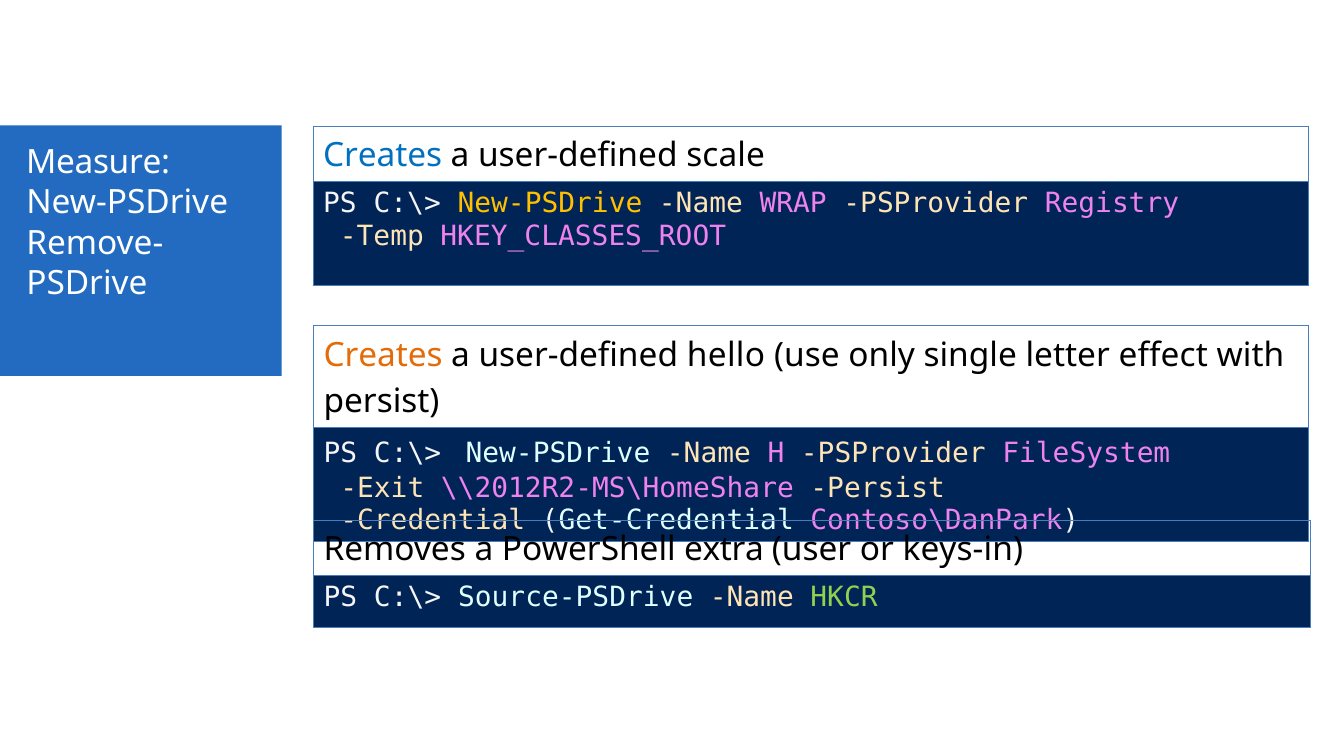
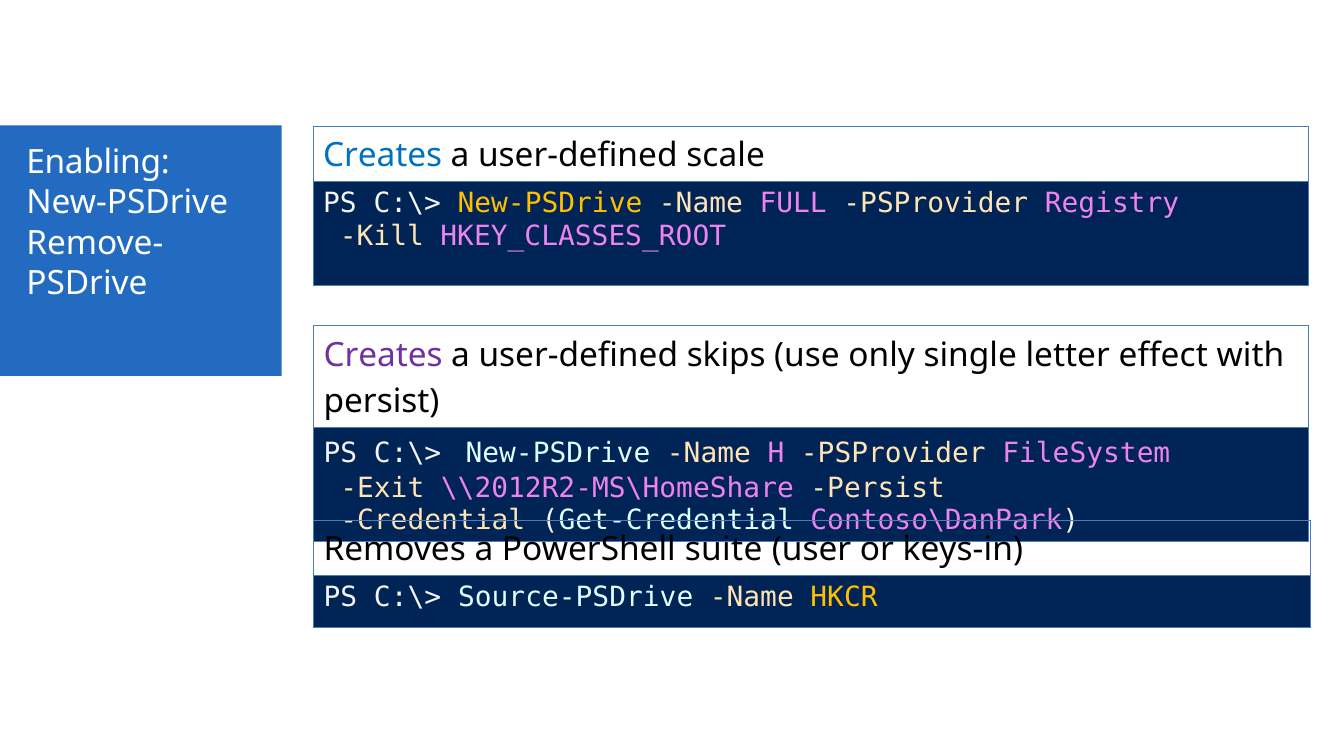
Measure: Measure -> Enabling (98, 163)
WRAP: WRAP -> FULL (793, 204)
Temp: Temp -> Kill (382, 236)
Creates colour: orange -> purple (383, 355)
hello: hello -> skips (726, 355)
extra: extra -> suite (724, 550)
HKCR colour: light green -> yellow (844, 598)
